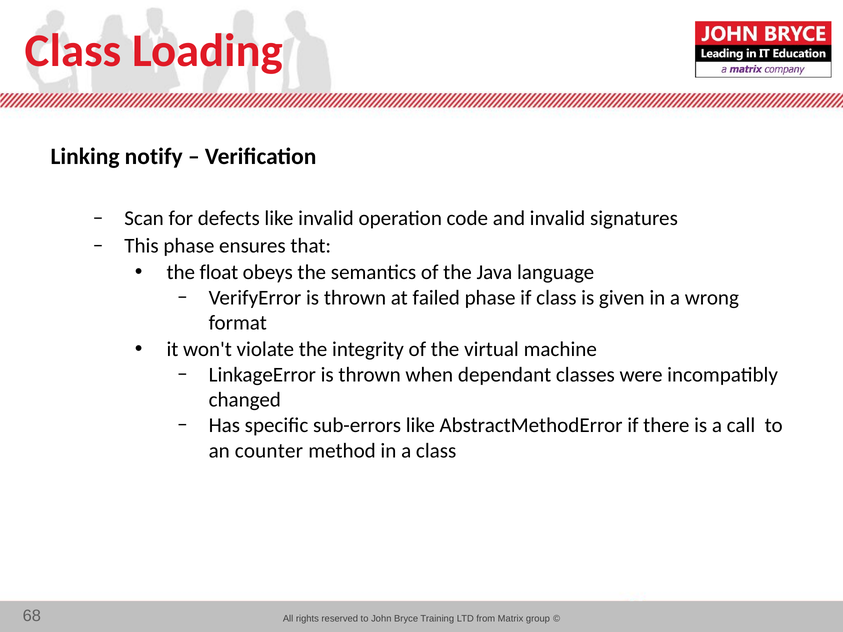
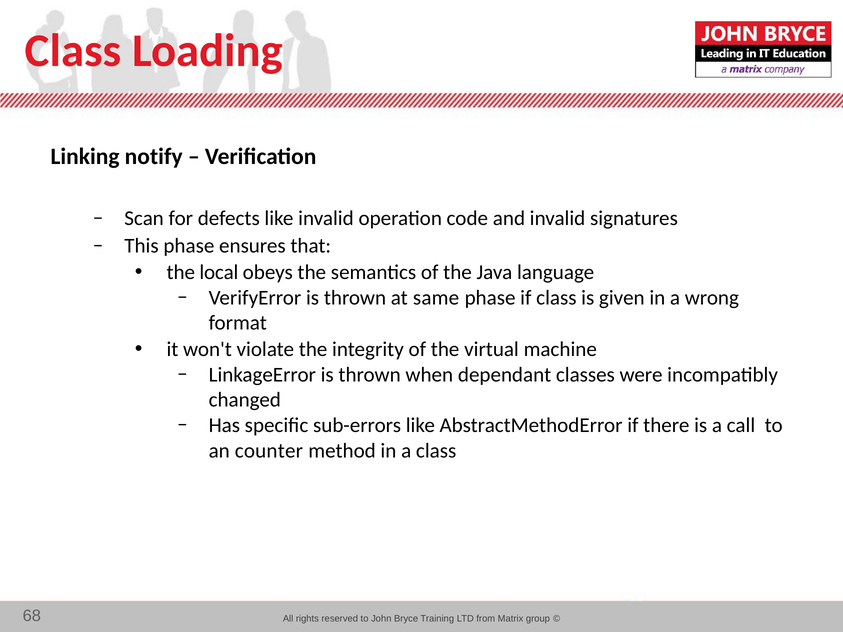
float: float -> local (219, 273)
failed: failed -> same (436, 298)
